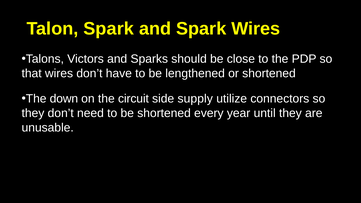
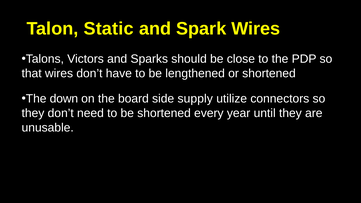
Talon Spark: Spark -> Static (109, 29)
circuit: circuit -> board (133, 99)
